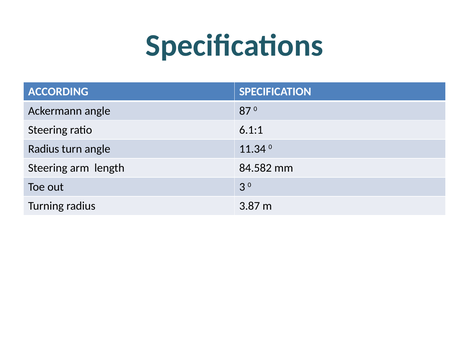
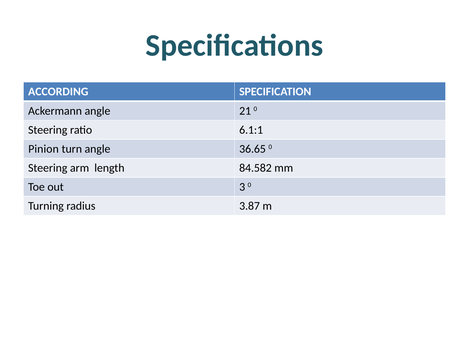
87: 87 -> 21 (245, 111)
Radius: Radius -> Pinion (44, 149)
11.34: 11.34 -> 36.65 (253, 149)
